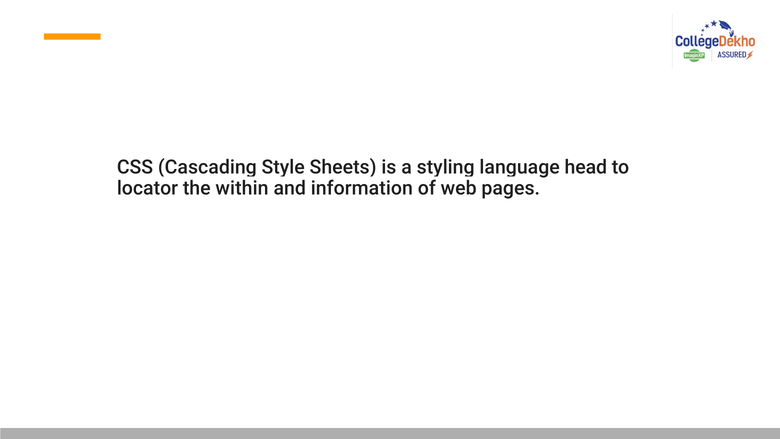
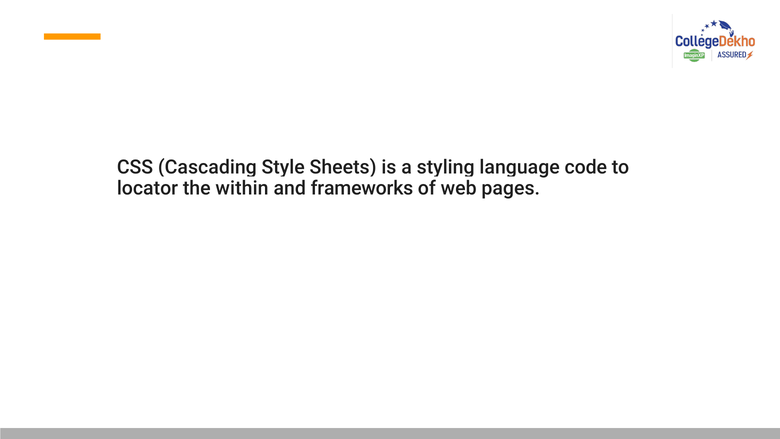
head: head -> code (586, 167)
information: information -> frameworks (362, 188)
